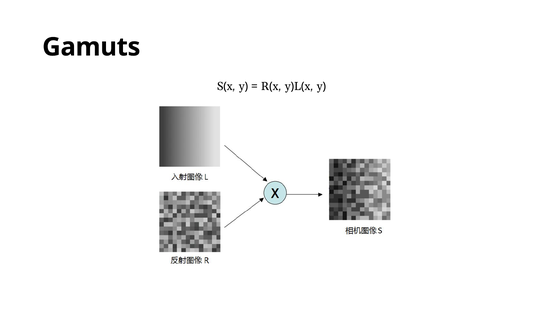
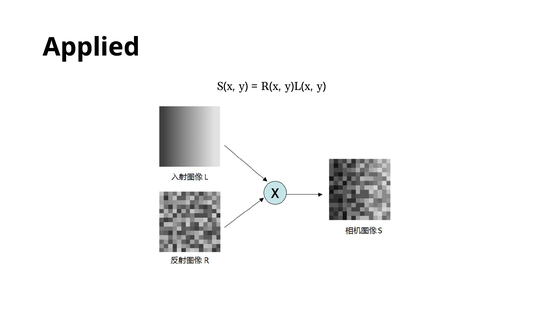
Gamuts: Gamuts -> Applied (91, 47)
